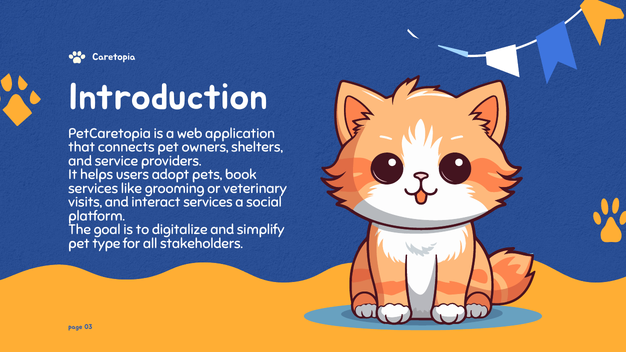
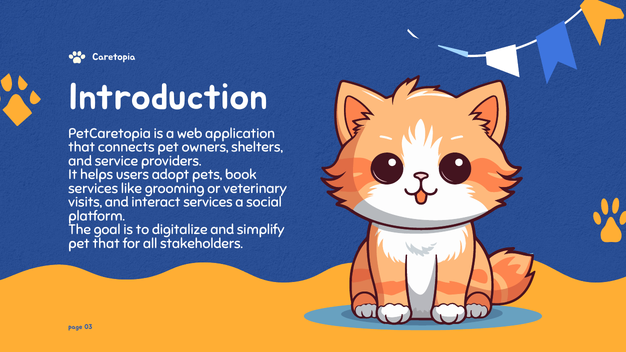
pet type: type -> that (106, 244)
